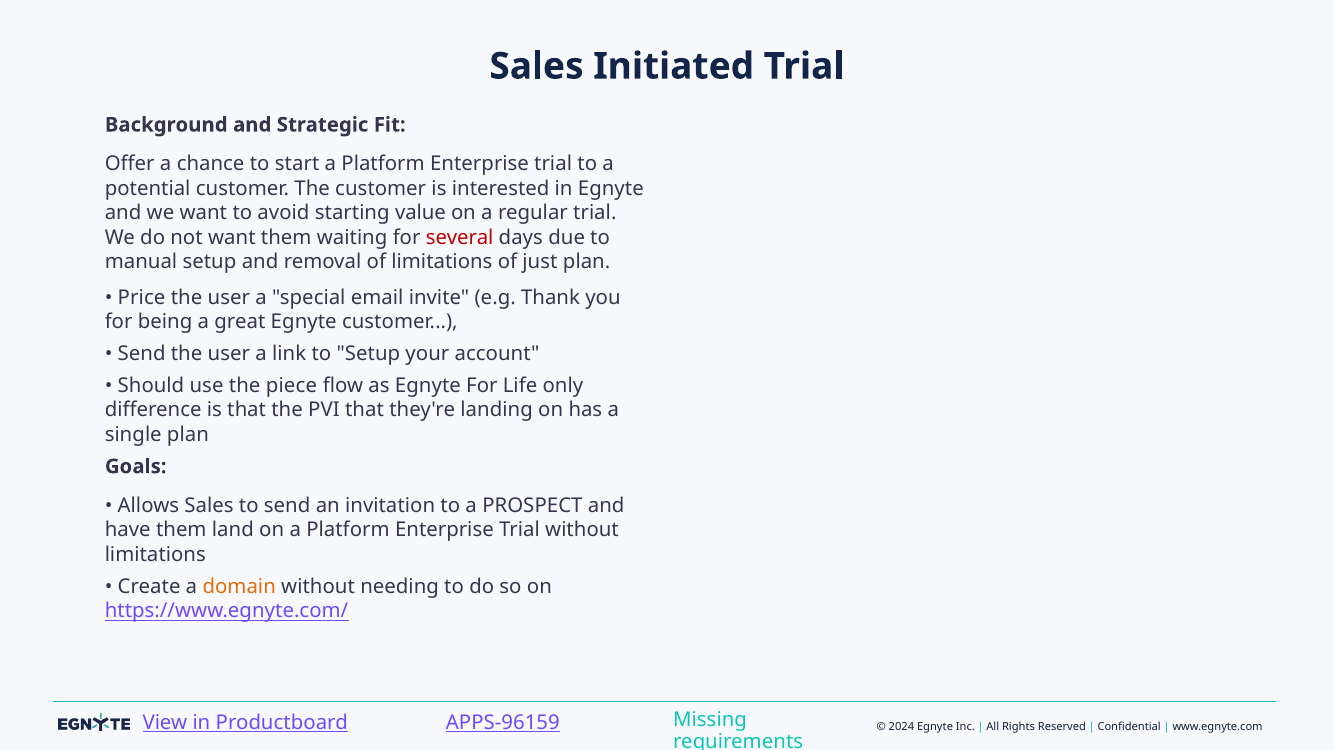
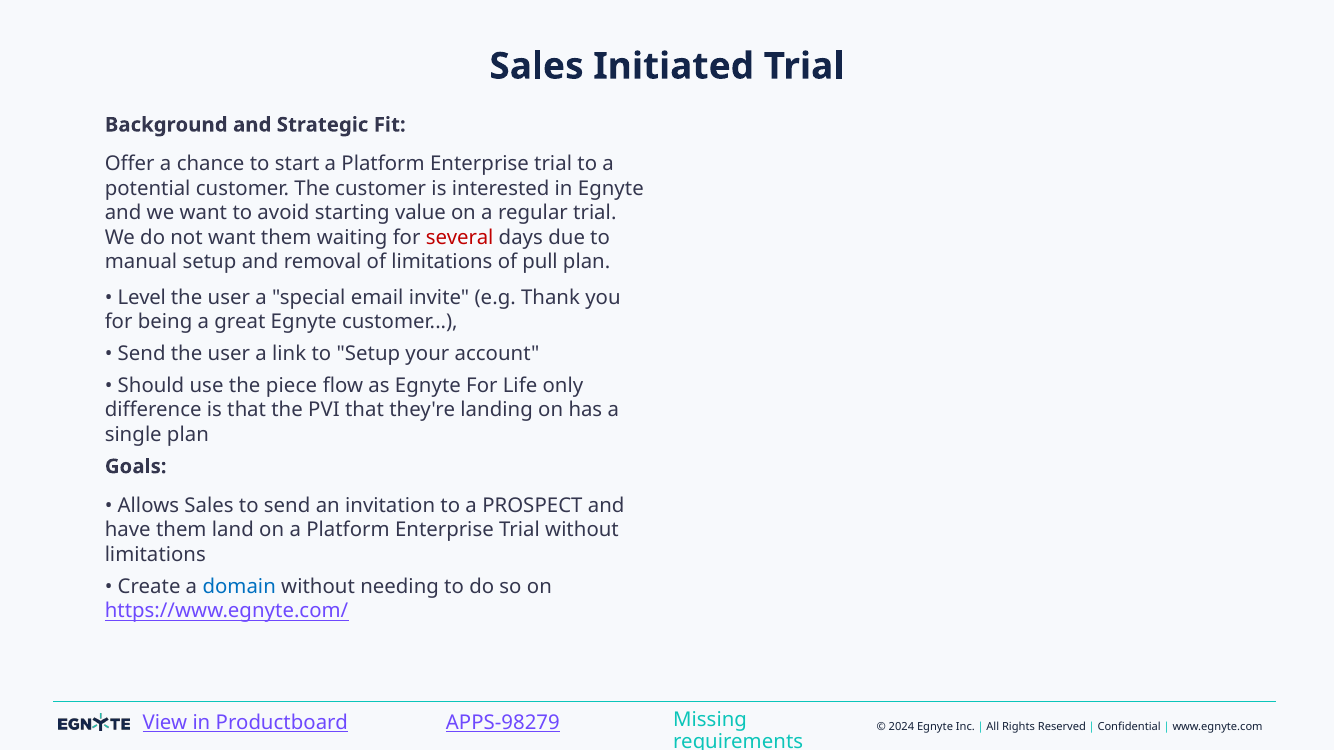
just: just -> pull (540, 262)
Price: Price -> Level (142, 298)
domain colour: orange -> blue (239, 587)
APPS-96159: APPS-96159 -> APPS-98279 (503, 723)
